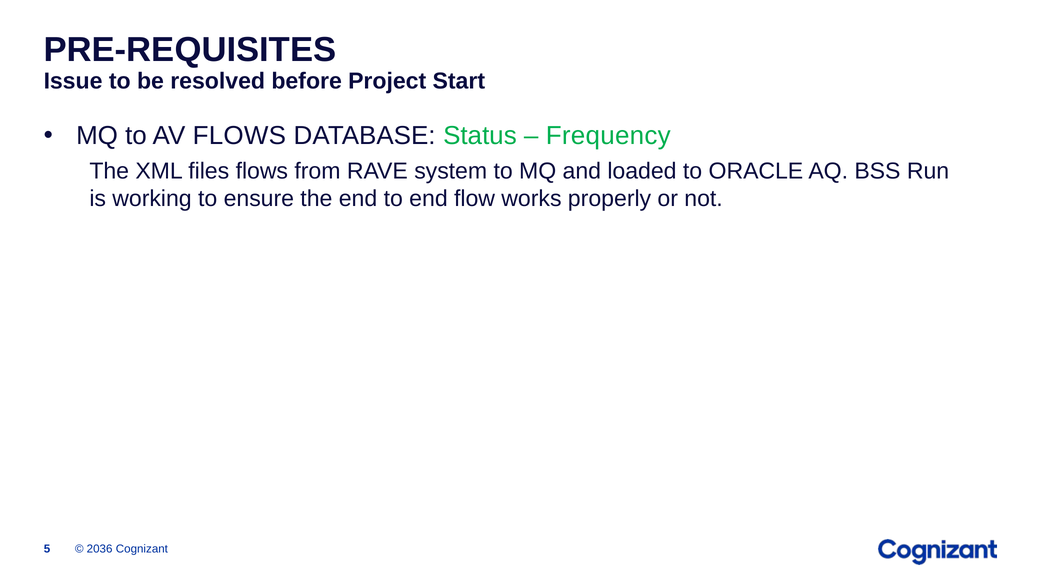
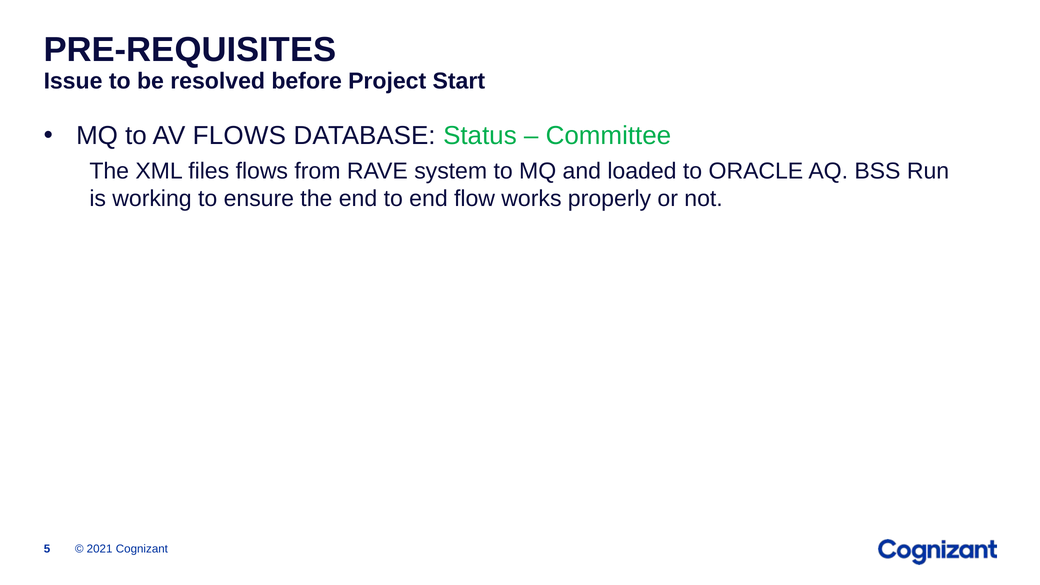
Frequency: Frequency -> Committee (608, 136)
2036: 2036 -> 2021 (100, 549)
